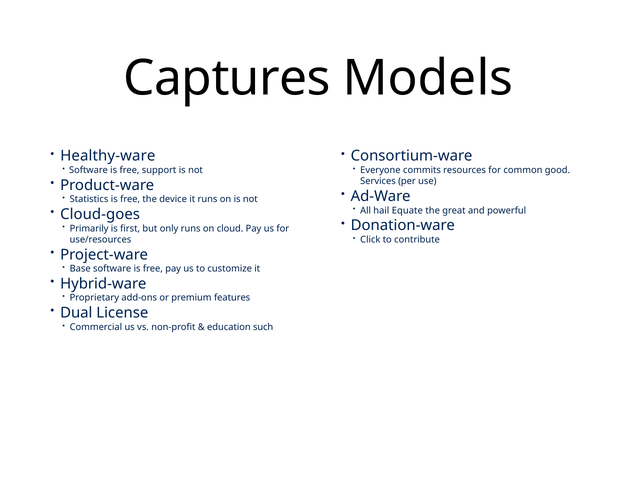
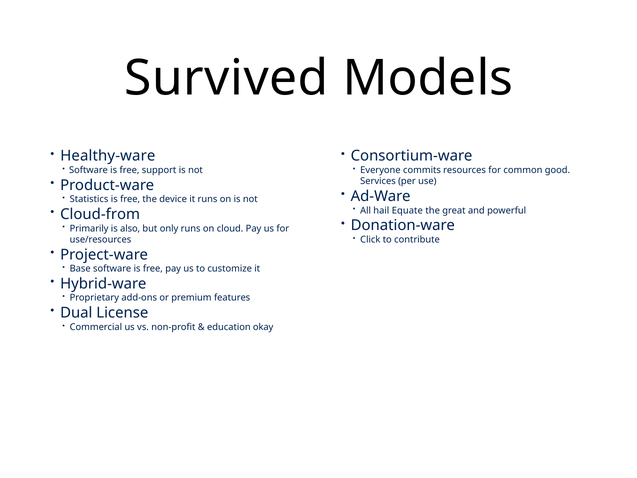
Captures: Captures -> Survived (226, 78)
Cloud-goes: Cloud-goes -> Cloud-from (100, 214)
first: first -> also (130, 228)
such: such -> okay (263, 327)
